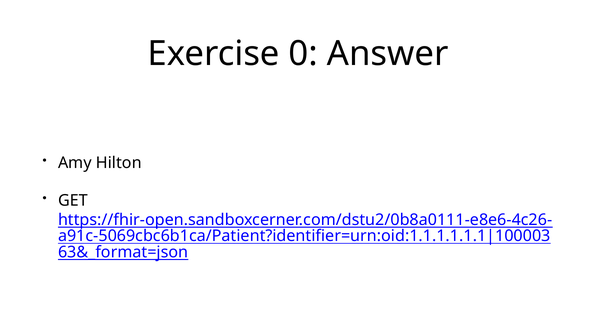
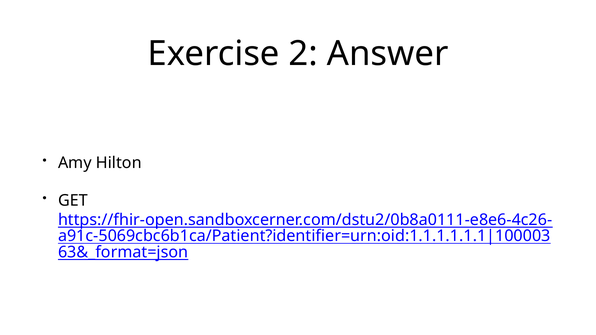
0: 0 -> 2 (303, 54)
